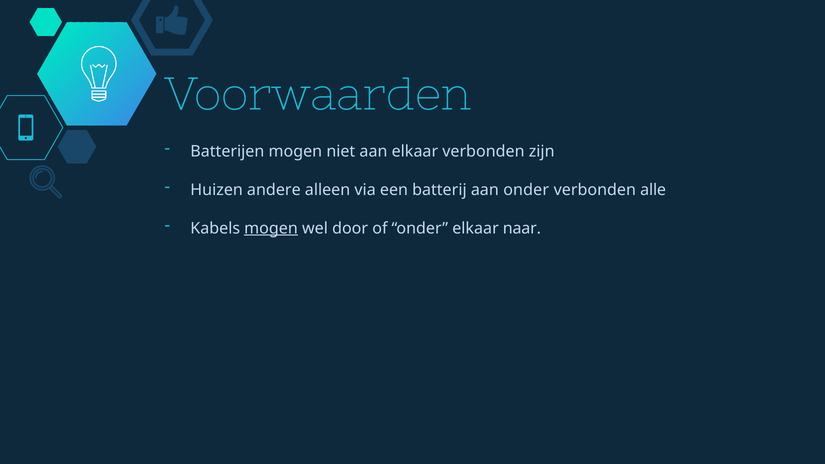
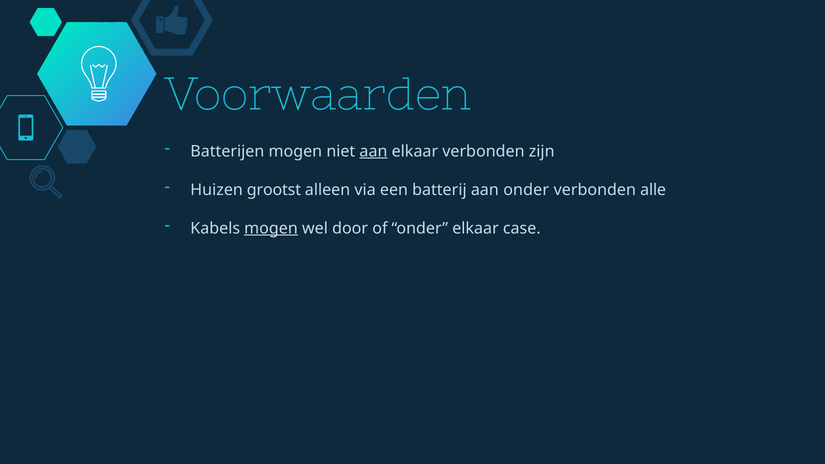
aan underline: none -> present (373, 151)
andere: andere -> grootst (274, 190)
naar: naar -> case (522, 228)
